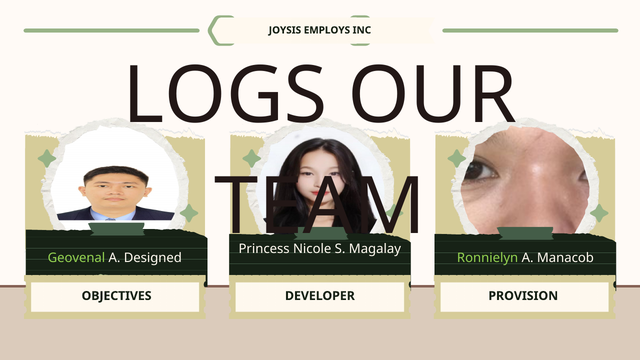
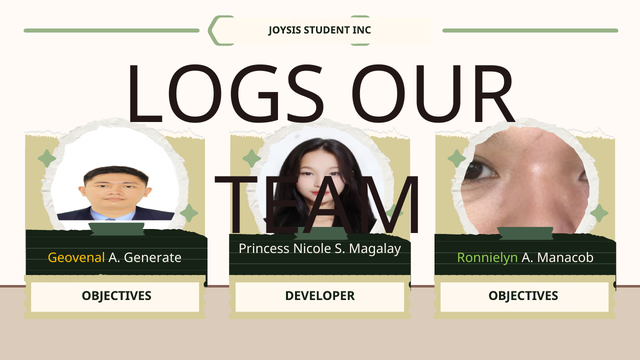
EMPLOYS: EMPLOYS -> STUDENT (327, 30)
Geovenal colour: light green -> yellow (76, 258)
Designed: Designed -> Generate (153, 258)
DEVELOPER PROVISION: PROVISION -> OBJECTIVES (523, 296)
